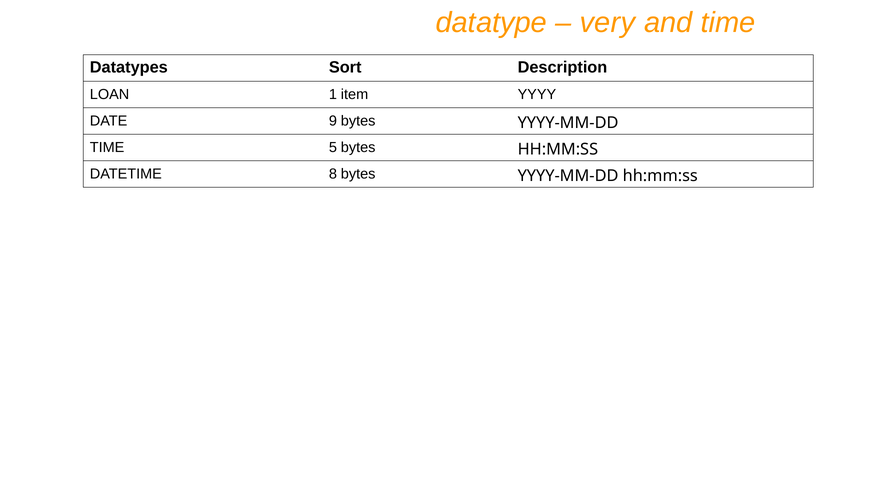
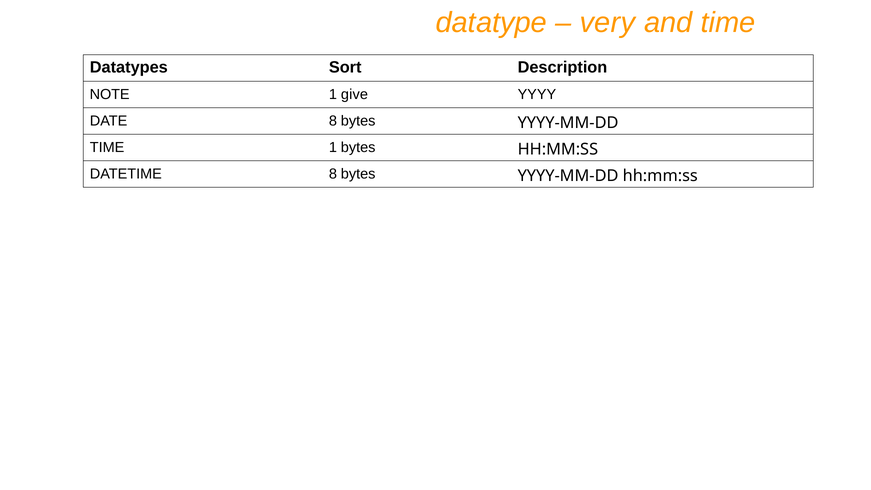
LOAN: LOAN -> NOTE (110, 95)
item: item -> give (354, 95)
DATE 9: 9 -> 8 (333, 121)
TIME 5: 5 -> 1 (333, 148)
